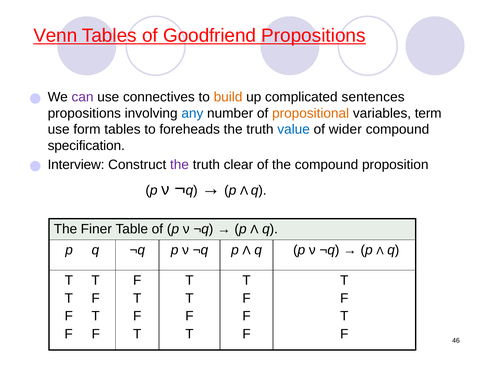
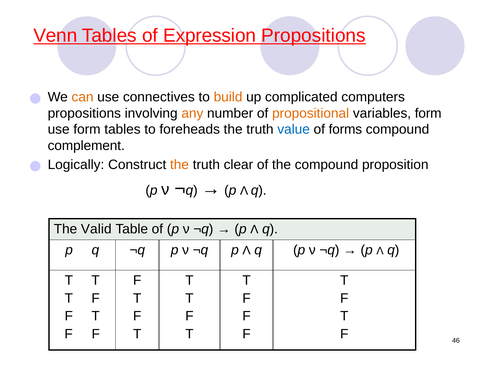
Goodfriend: Goodfriend -> Expression (210, 36)
can colour: purple -> orange (83, 97)
sentences: sentences -> computers (373, 97)
any colour: blue -> orange (192, 113)
variables term: term -> form (428, 113)
wider: wider -> forms (345, 130)
specification: specification -> complement (86, 146)
Interview: Interview -> Logically (76, 165)
the colour: purple -> orange (180, 165)
Finer: Finer -> Valid (96, 229)
